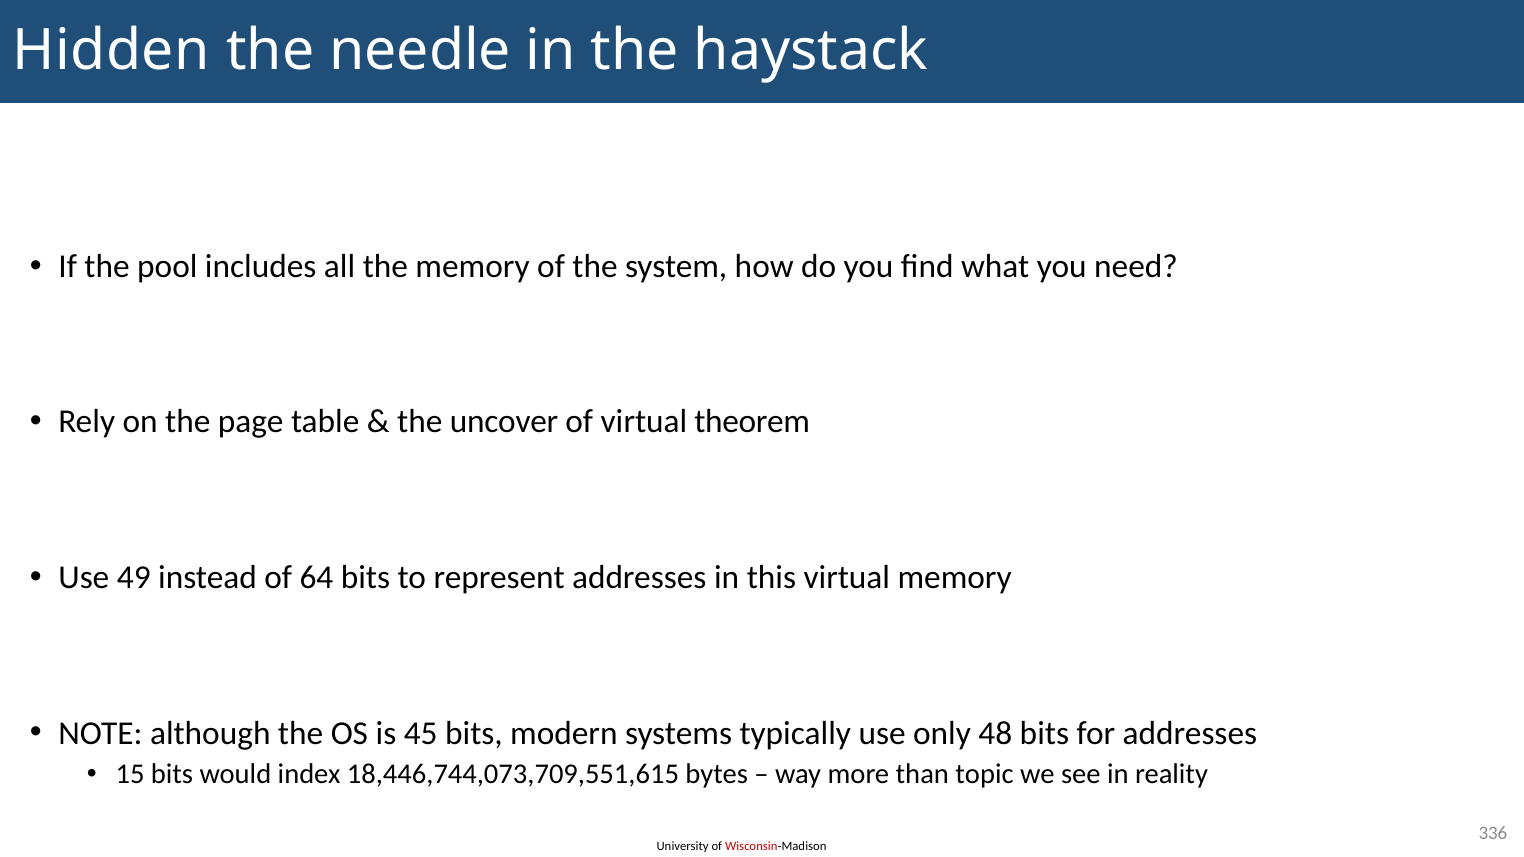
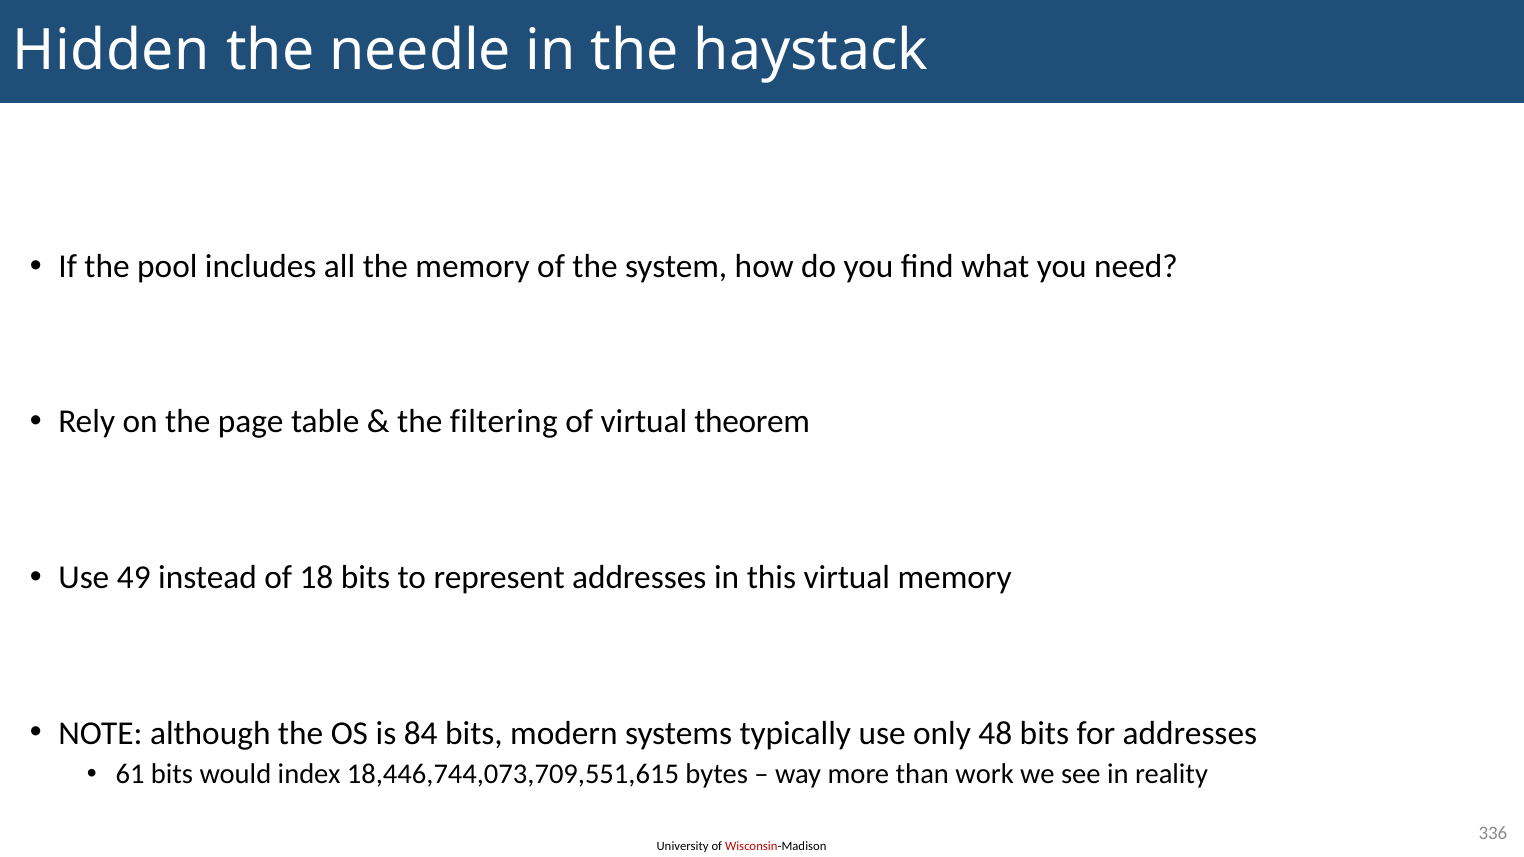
uncover: uncover -> filtering (504, 422)
64: 64 -> 18 (316, 578)
45: 45 -> 84 (421, 733)
15: 15 -> 61 (130, 775)
topic: topic -> work (985, 775)
